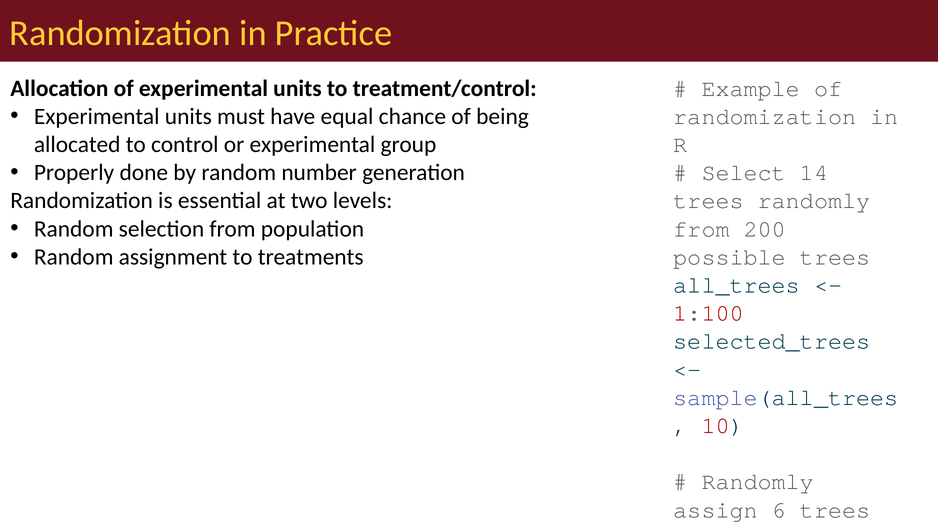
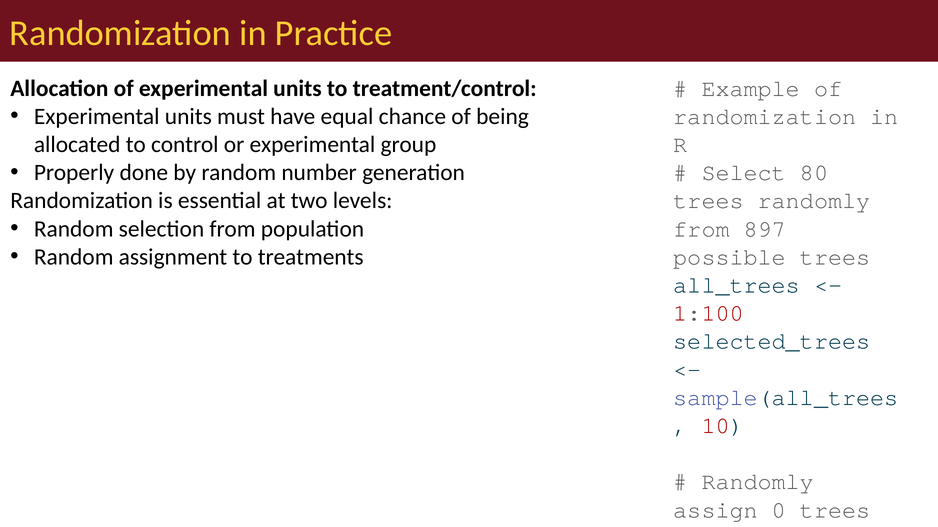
14: 14 -> 80 (814, 173)
200: 200 -> 897 (765, 229)
6: 6 -> 0 (779, 510)
